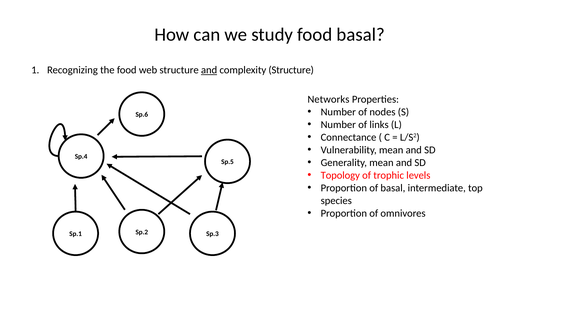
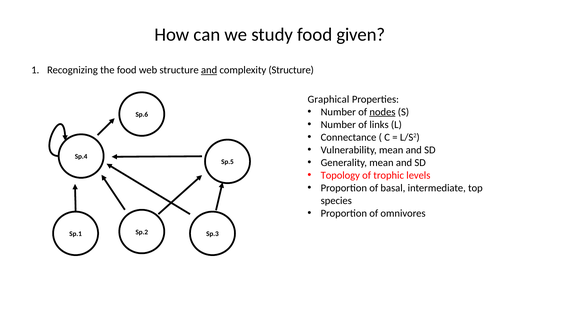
food basal: basal -> given (361, 35)
Networks: Networks -> Graphical (328, 99)
nodes underline: none -> present (382, 112)
